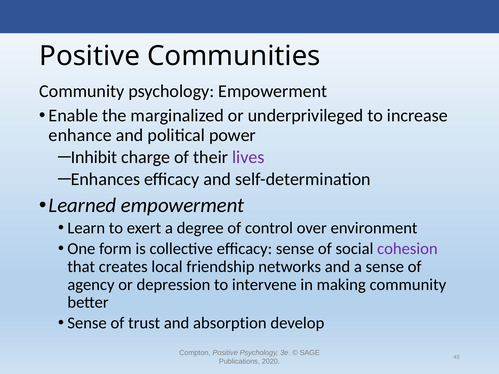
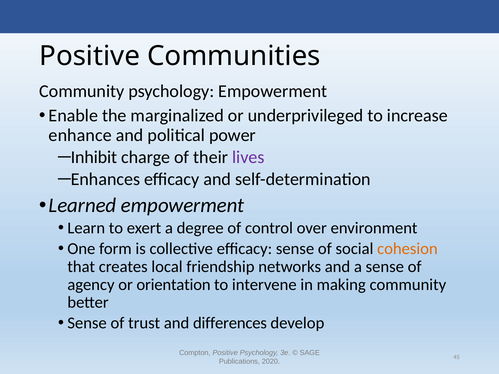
cohesion colour: purple -> orange (407, 249)
depression: depression -> orientation (174, 285)
absorption: absorption -> differences (230, 323)
